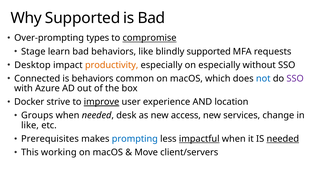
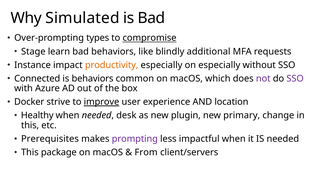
Why Supported: Supported -> Simulated (82, 18)
blindly supported: supported -> additional (209, 52)
Desktop: Desktop -> Instance (33, 65)
not colour: blue -> purple (263, 79)
Groups: Groups -> Healthy (37, 116)
access: access -> plugin (186, 116)
services: services -> primary (242, 116)
like: like -> this (30, 126)
prompting colour: blue -> purple (135, 139)
impactful underline: present -> none (199, 139)
needed underline: present -> none (283, 139)
working: working -> package (59, 153)
Move: Move -> From (146, 153)
